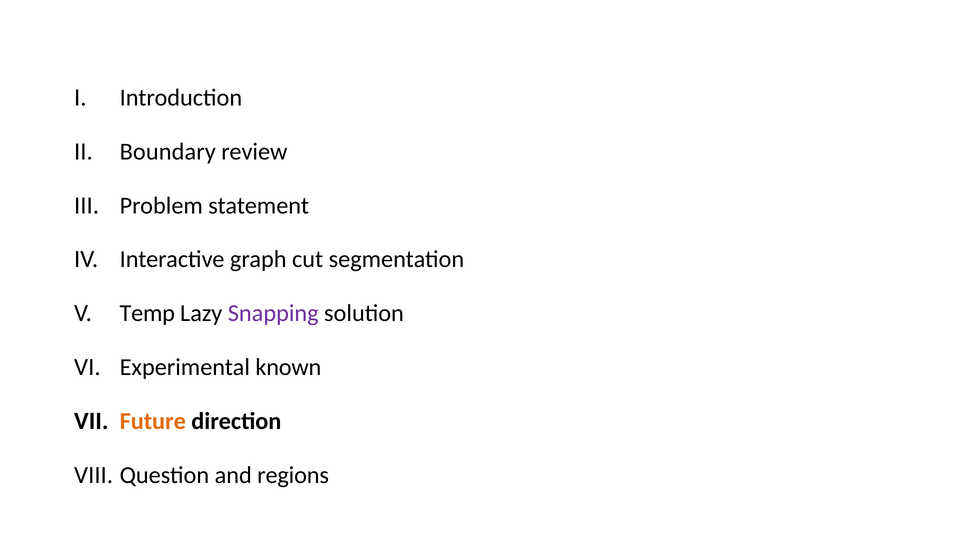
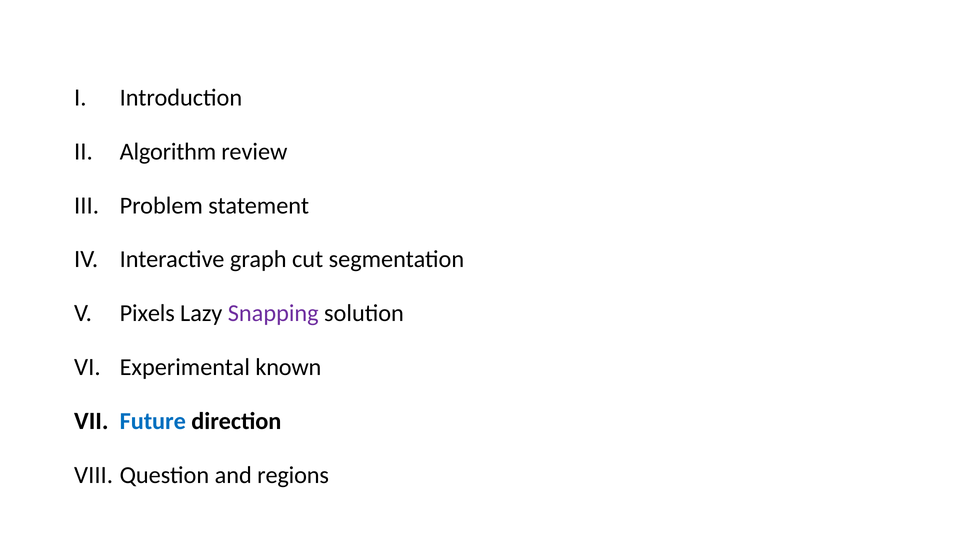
Boundary: Boundary -> Algorithm (168, 152)
Temp: Temp -> Pixels (147, 313)
Future colour: orange -> blue (153, 421)
